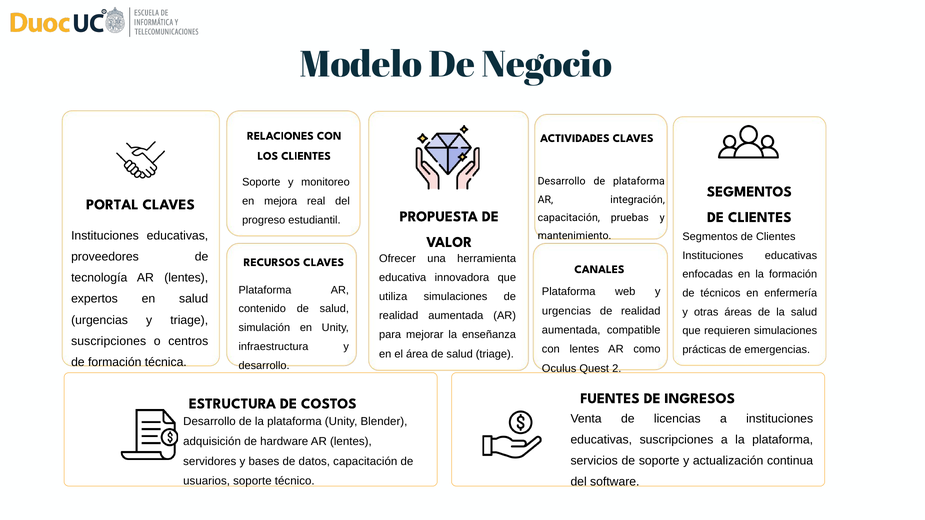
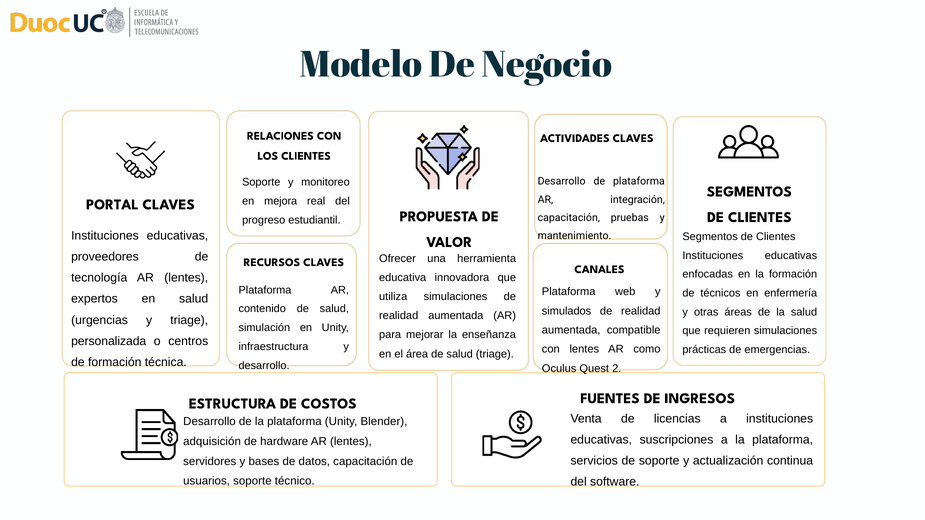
urgencias: urgencias -> simulados (567, 311)
suscripciones: suscripciones -> personalizada (109, 341)
